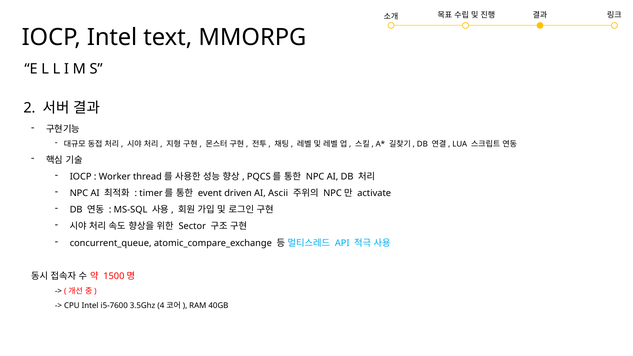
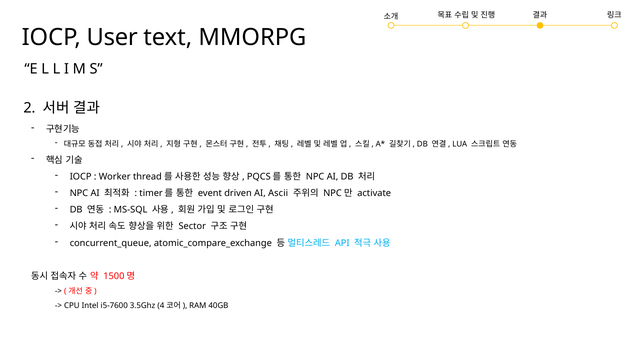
IOCP Intel: Intel -> User (112, 37)
